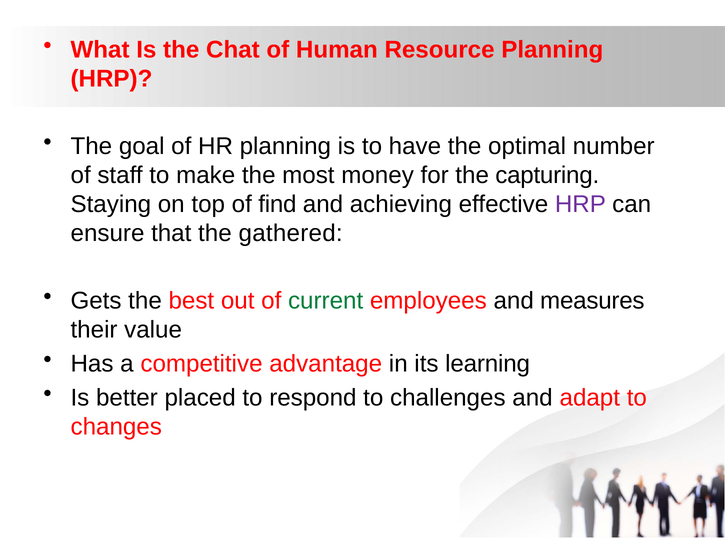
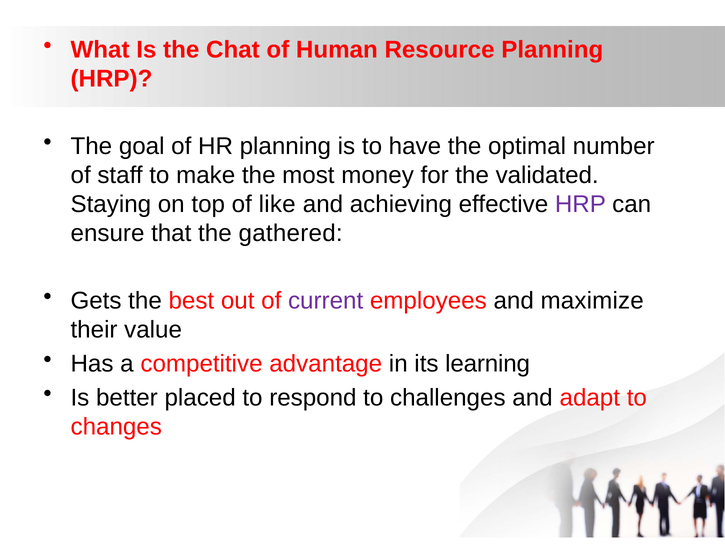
capturing: capturing -> validated (547, 175)
find: find -> like (277, 204)
current colour: green -> purple (326, 301)
measures: measures -> maximize (592, 301)
